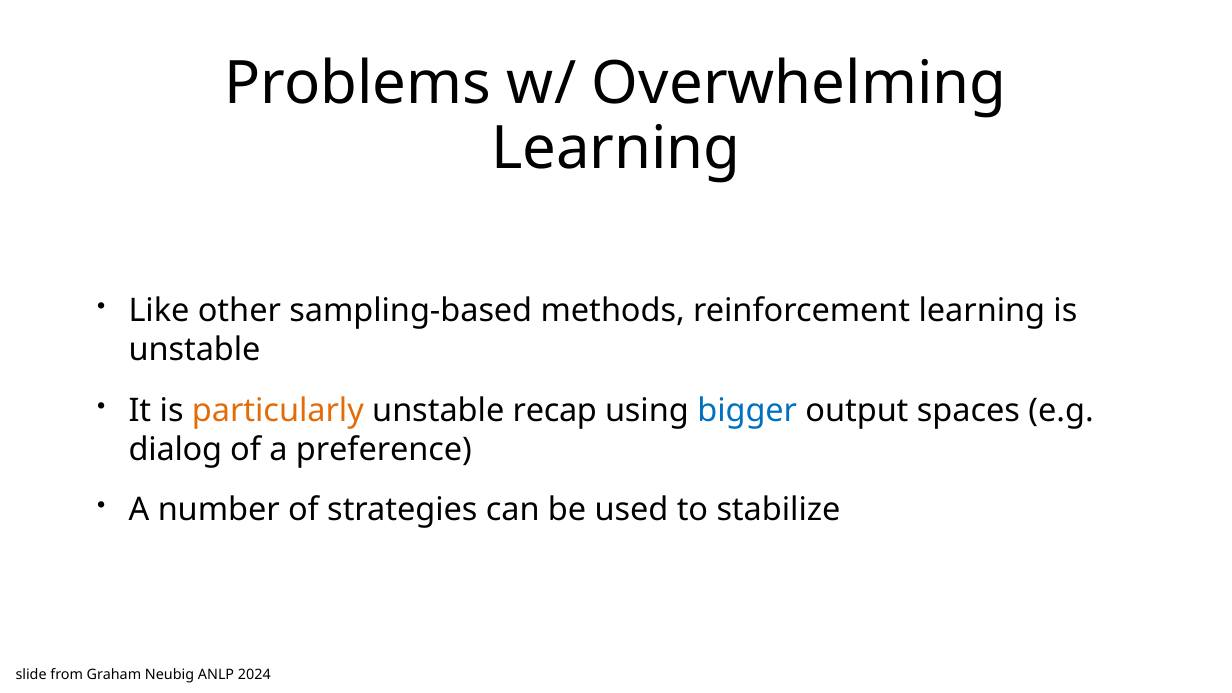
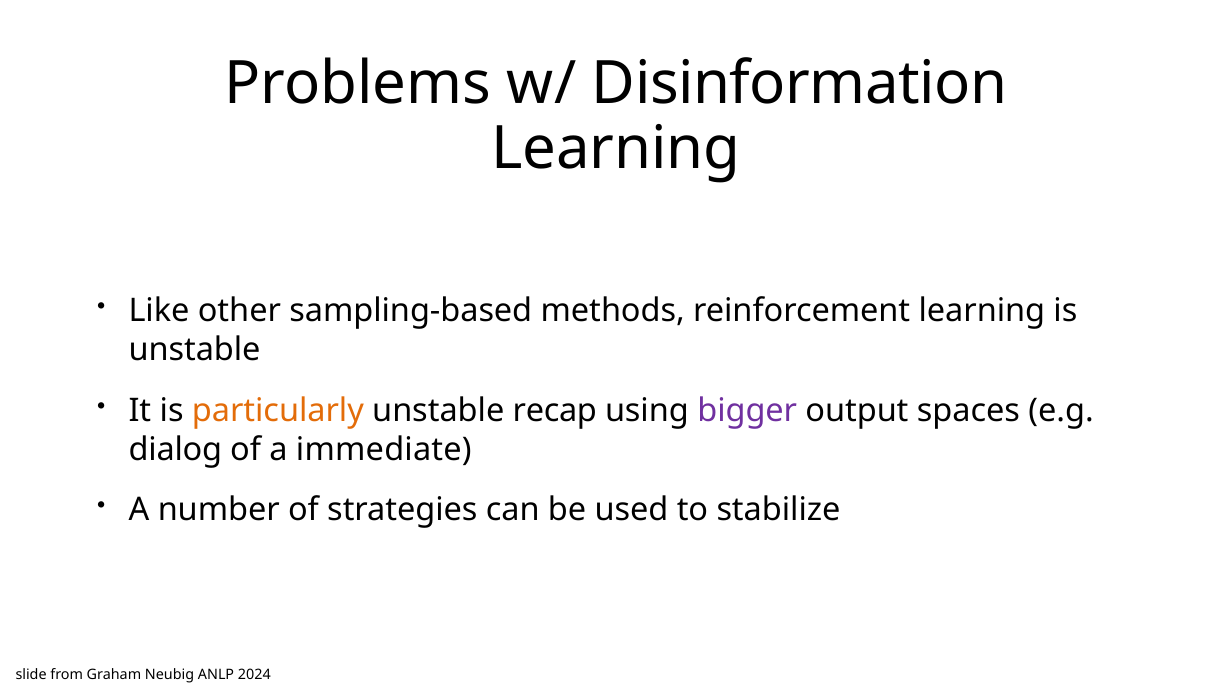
Overwhelming: Overwhelming -> Disinformation (800, 84)
bigger colour: blue -> purple (747, 411)
preference: preference -> immediate (384, 450)
